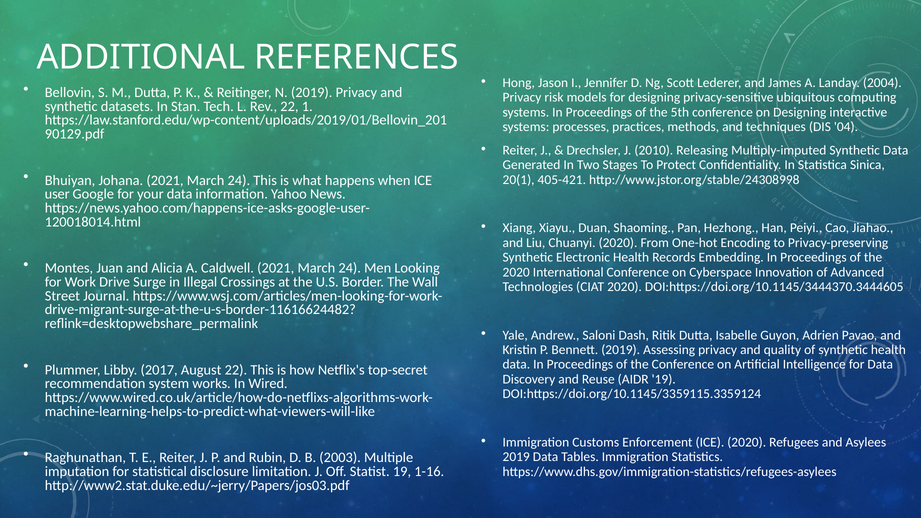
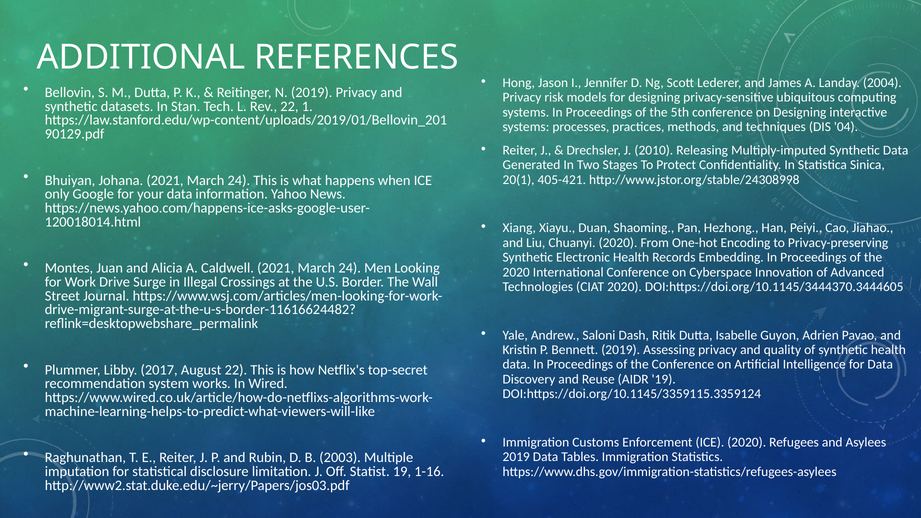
user: user -> only (57, 194)
